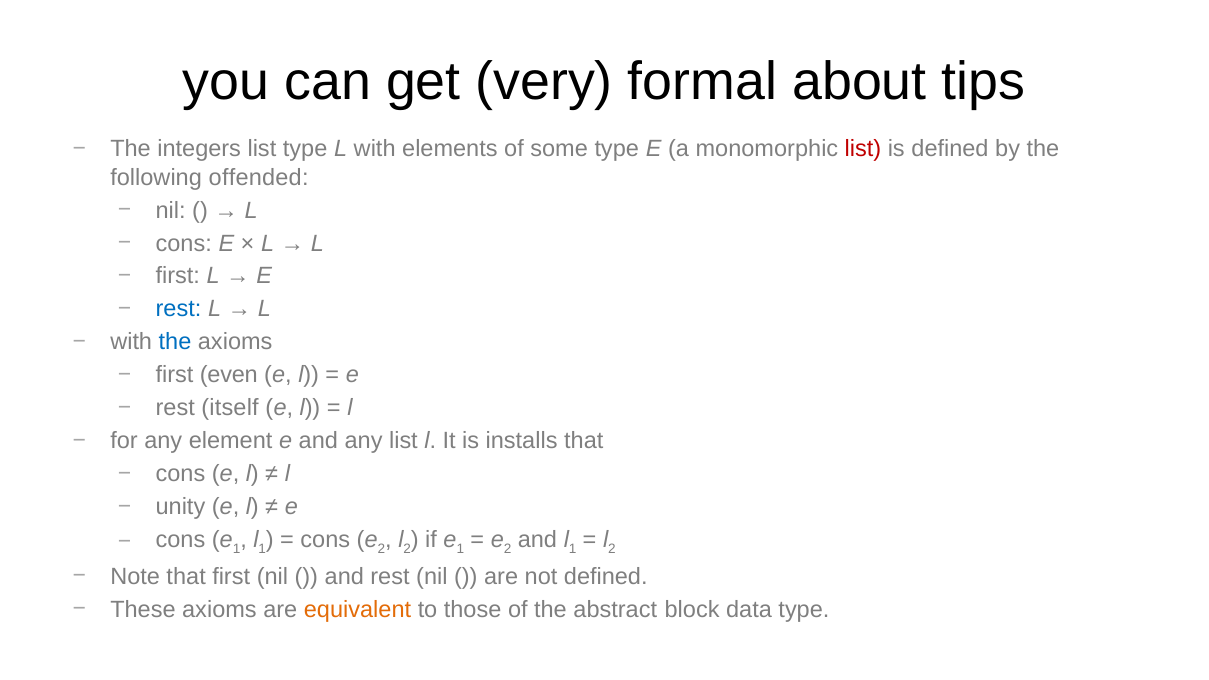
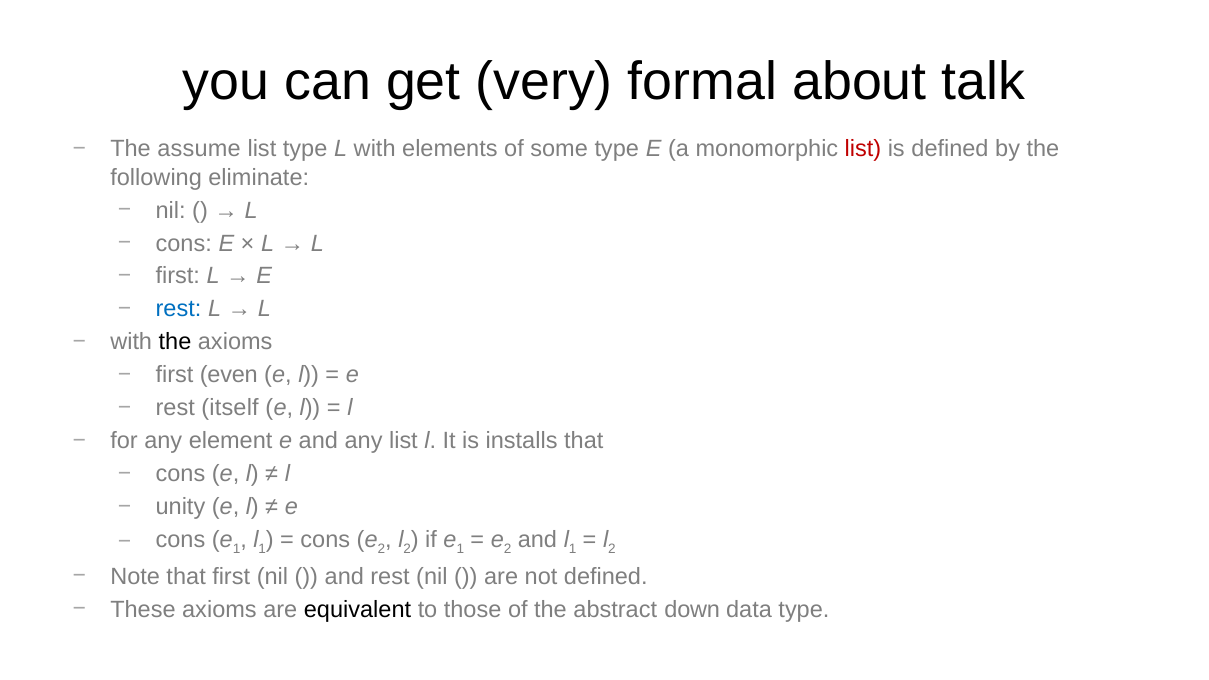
tips: tips -> talk (983, 82)
integers: integers -> assume (199, 149)
offended: offended -> eliminate (259, 177)
the colour: blue -> black (175, 342)
equivalent colour: orange -> black (358, 609)
block: block -> down (692, 609)
